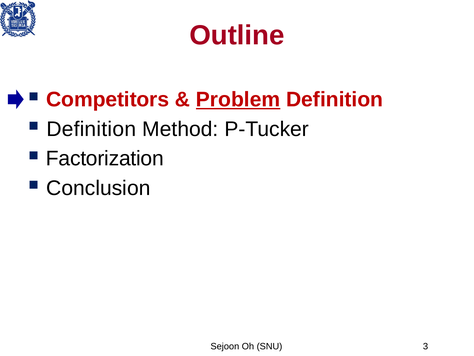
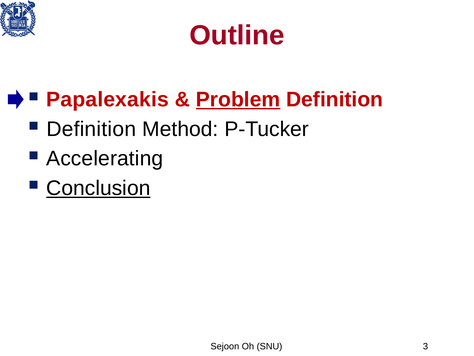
Competitors: Competitors -> Papalexakis (108, 99)
Factorization: Factorization -> Accelerating (105, 158)
Conclusion underline: none -> present (98, 188)
